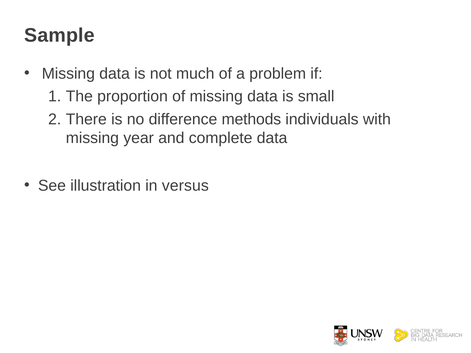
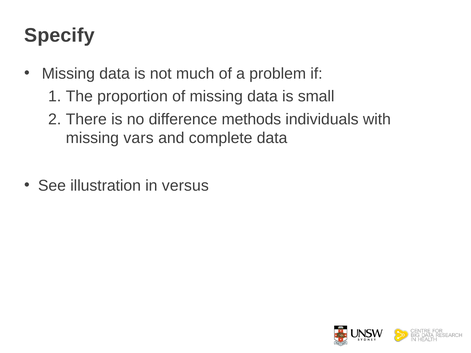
Sample: Sample -> Specify (59, 35)
year: year -> vars (139, 138)
